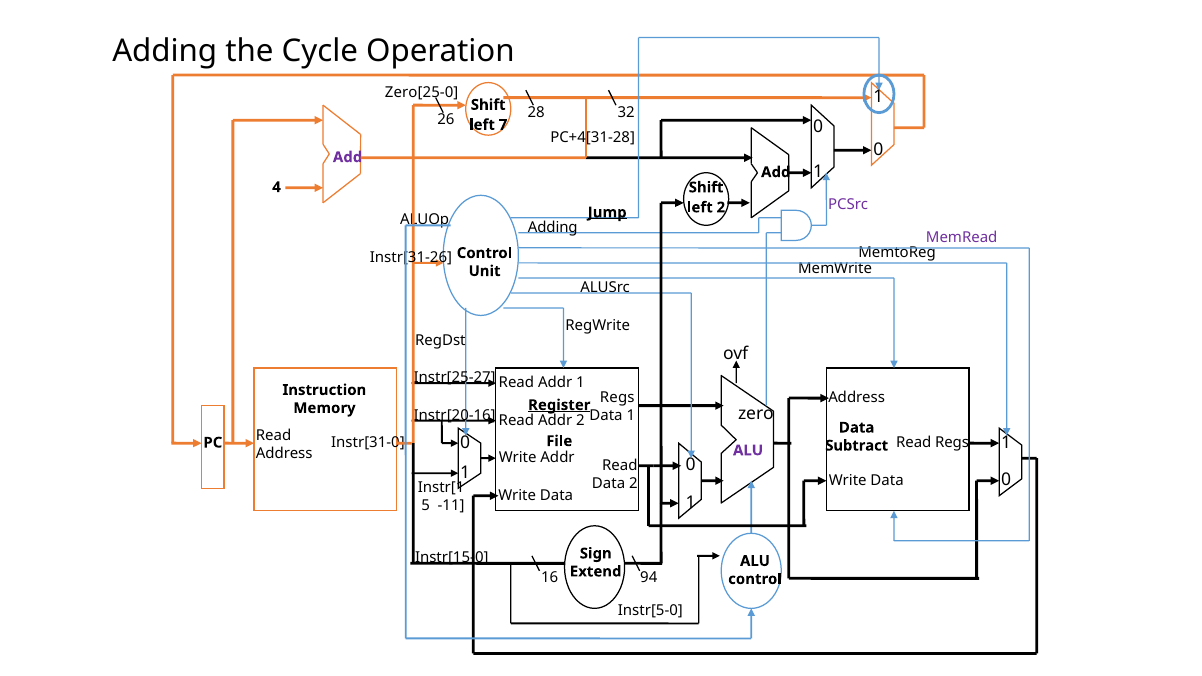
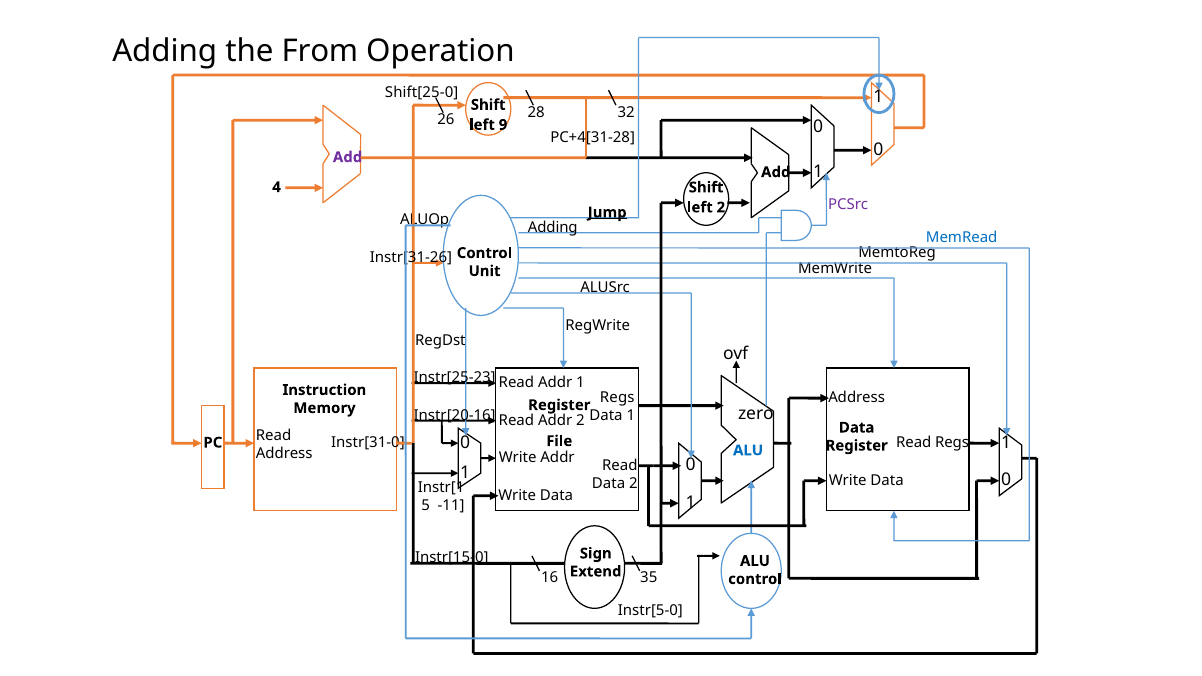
Cycle: Cycle -> From (320, 51)
Zero[25-0: Zero[25-0 -> Shift[25-0 (422, 92)
7: 7 -> 9 (503, 125)
MemRead colour: purple -> blue (962, 238)
Instr[25-27: Instr[25-27 -> Instr[25-23 (455, 378)
Register underline: present -> none (559, 405)
Subtract: Subtract -> Register (857, 446)
ALU colour: purple -> blue (748, 450)
94: 94 -> 35 (649, 578)
